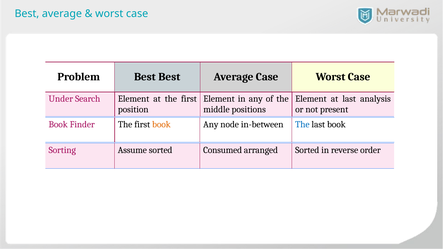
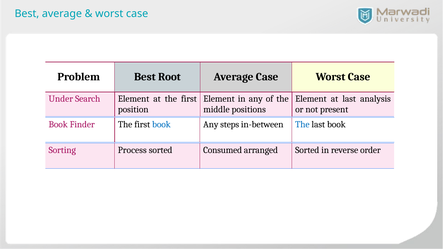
Best Best: Best -> Root (169, 77)
book colour: orange -> blue (161, 124)
node: node -> steps (230, 124)
Assume: Assume -> Process (132, 150)
